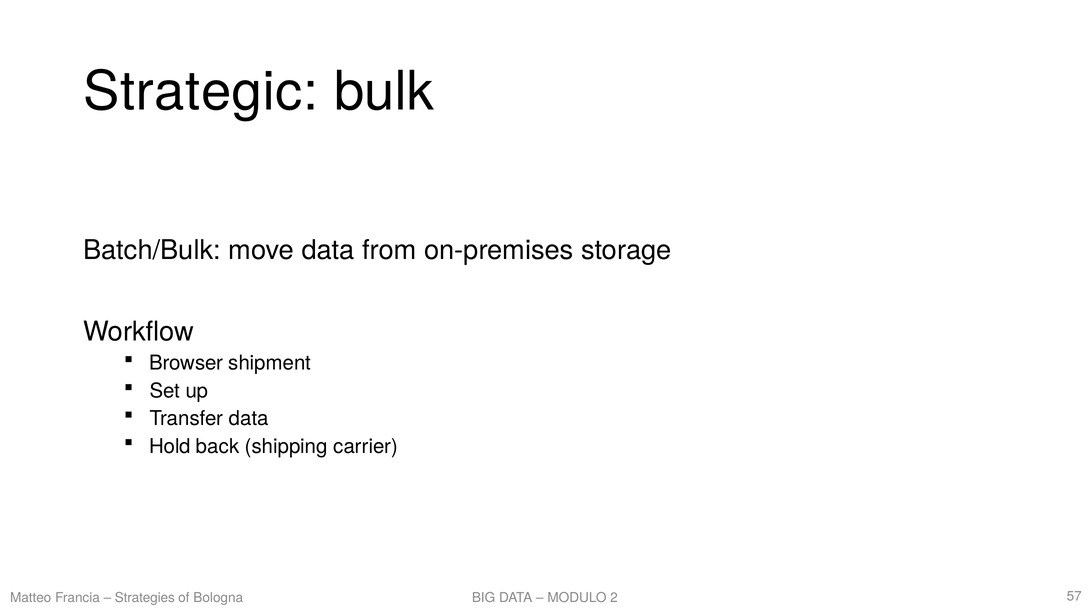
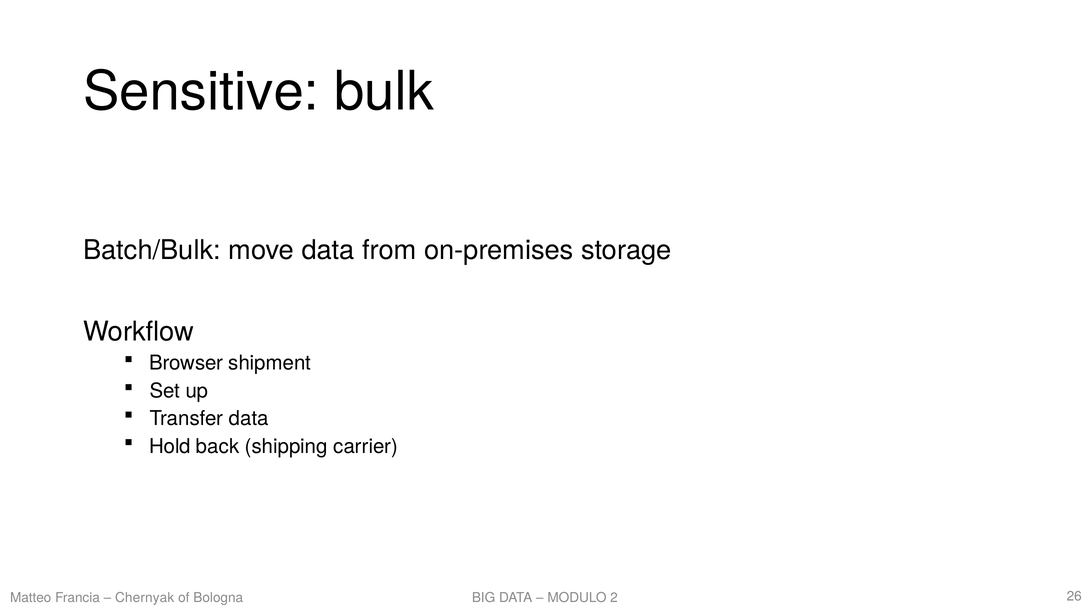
Strategic: Strategic -> Sensitive (201, 92)
Strategies: Strategies -> Chernyak (145, 598)
57: 57 -> 26 (1074, 596)
